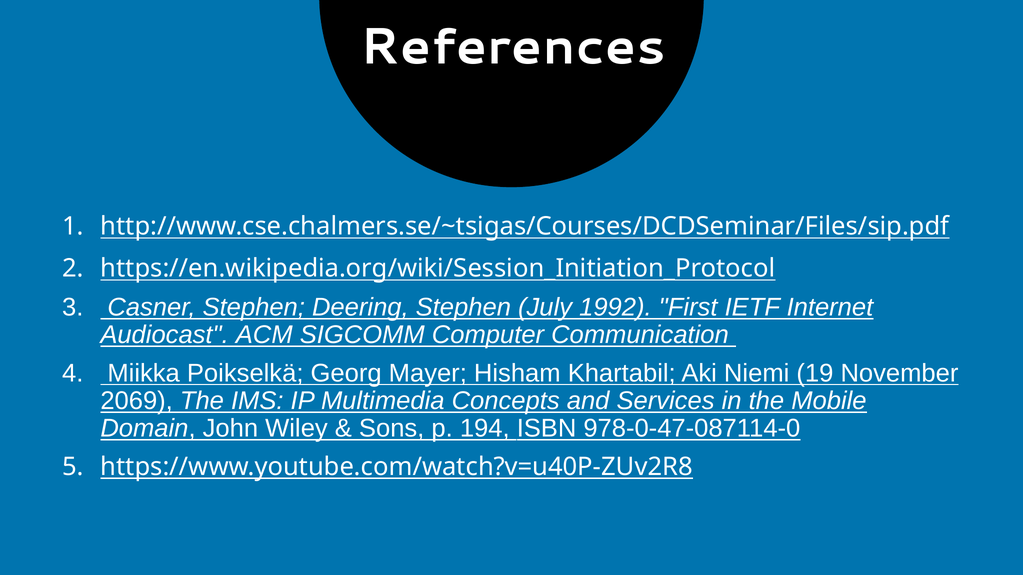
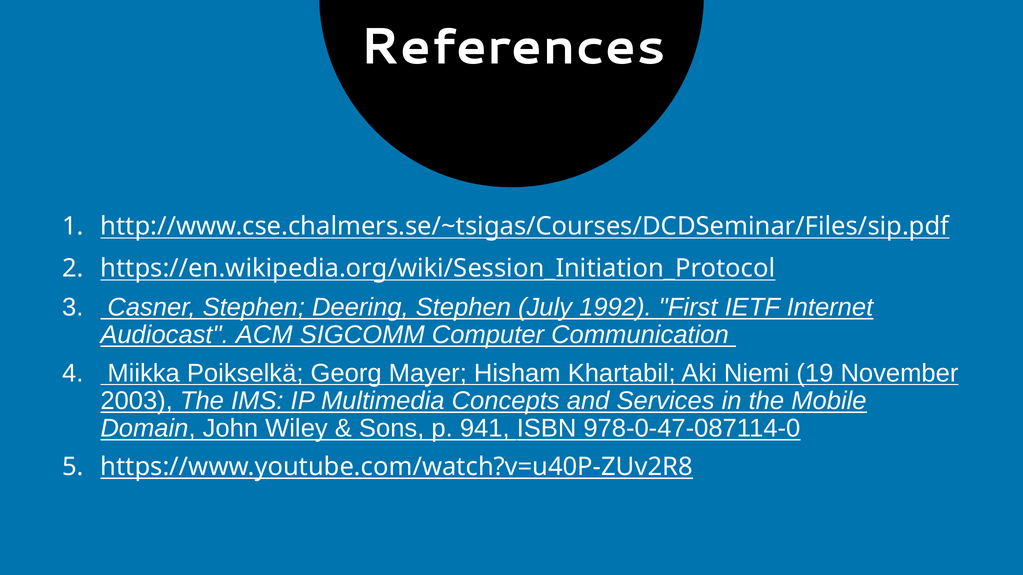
2069: 2069 -> 2003 (137, 401)
194: 194 -> 941 (485, 429)
